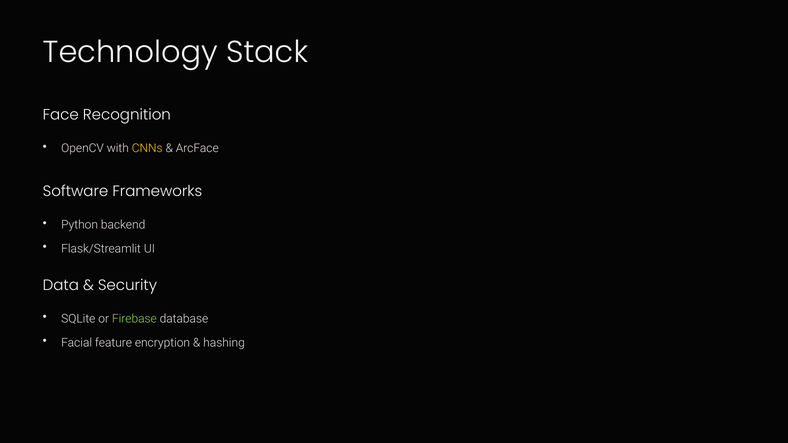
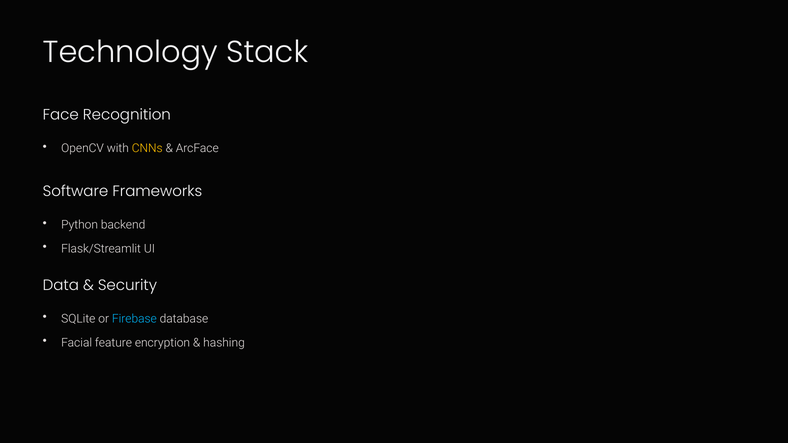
Firebase colour: light green -> light blue (134, 319)
